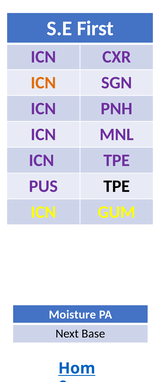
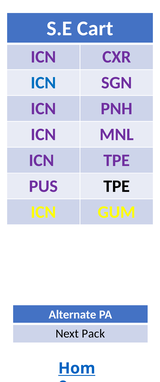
First: First -> Cart (95, 28)
ICN colour: orange -> blue (43, 83)
Moisture: Moisture -> Alternate (72, 315)
Base: Base -> Pack (93, 334)
